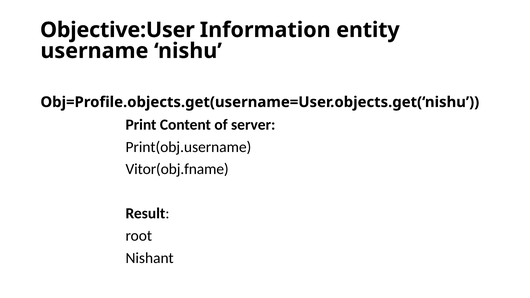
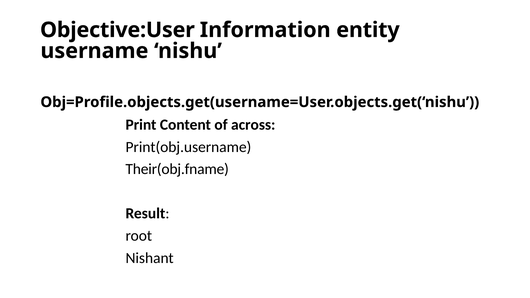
server: server -> across (253, 125)
Vitor(obj.fname: Vitor(obj.fname -> Their(obj.fname (177, 169)
